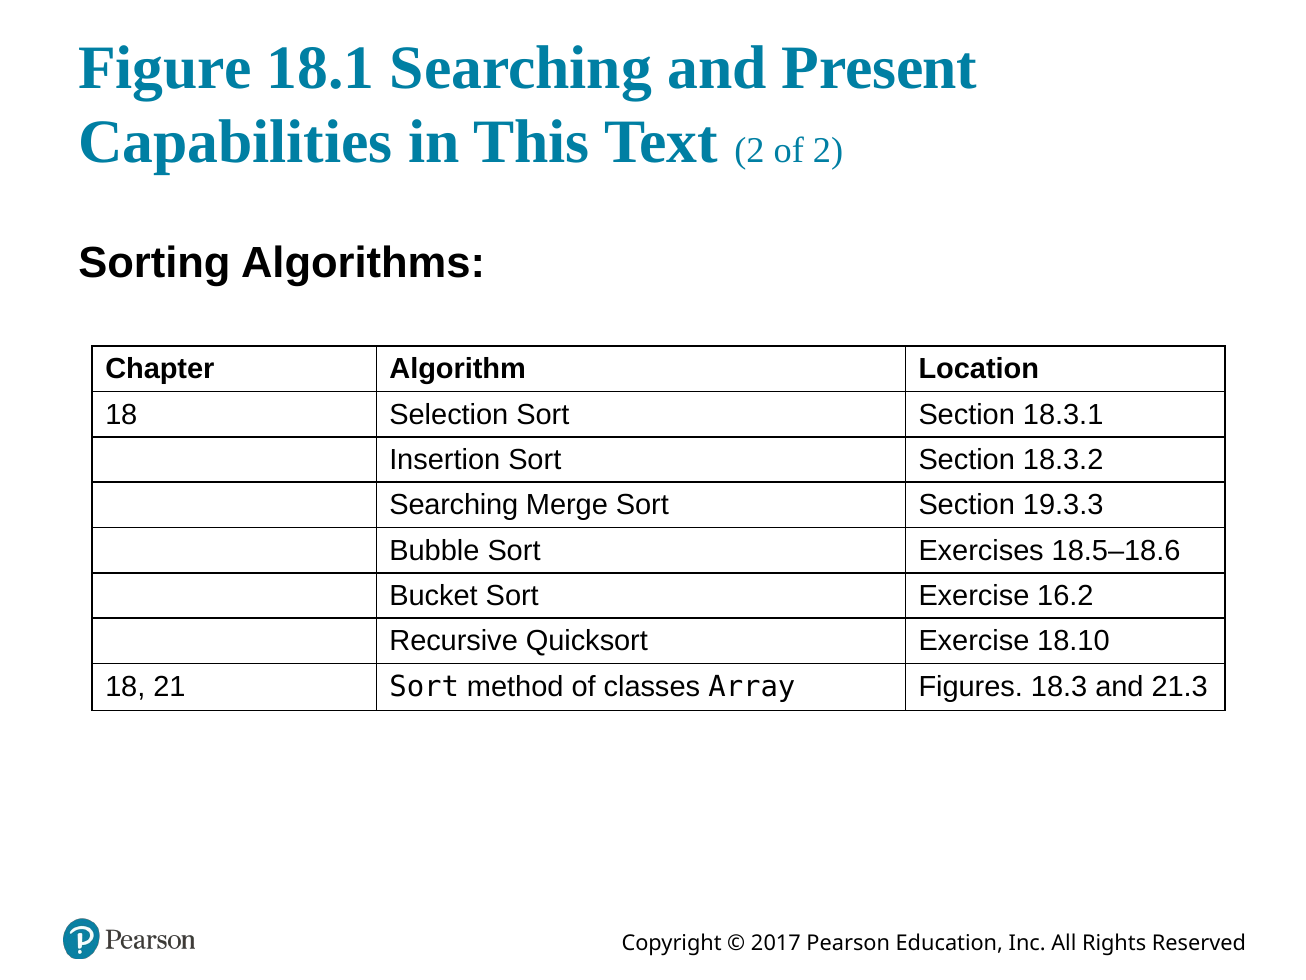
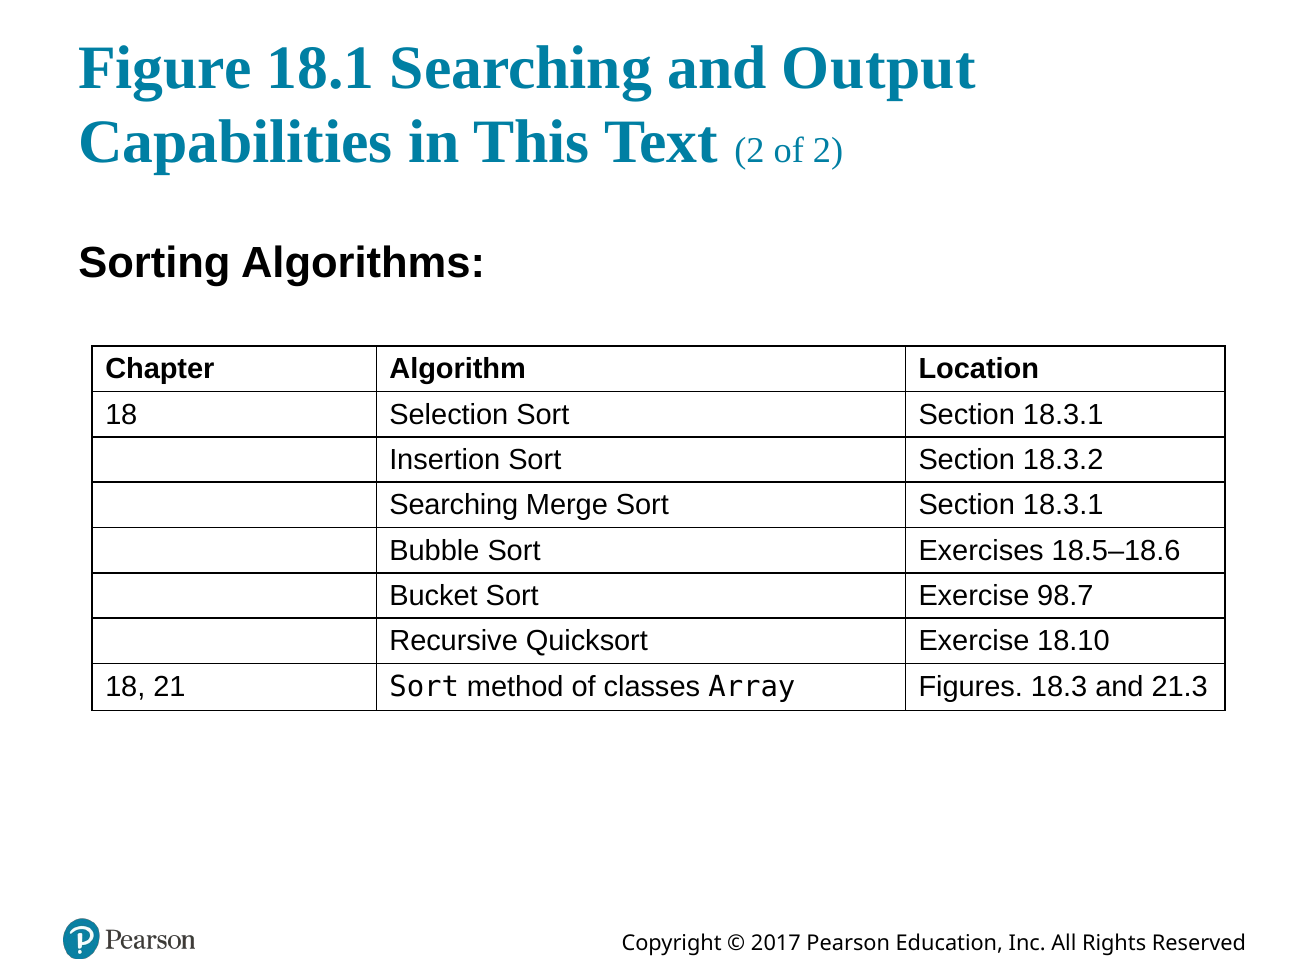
Present: Present -> Output (879, 68)
Merge Sort Section 19.3.3: 19.3.3 -> 18.3.1 (1063, 505)
16.2: 16.2 -> 98.7 (1065, 596)
